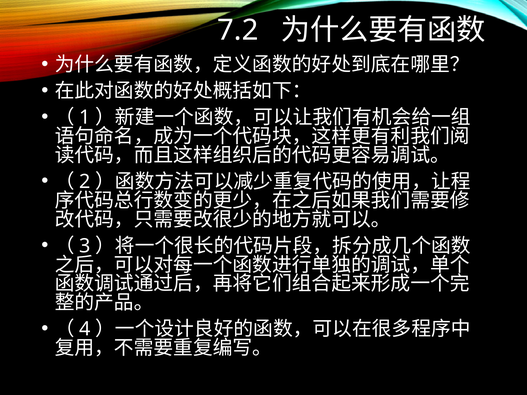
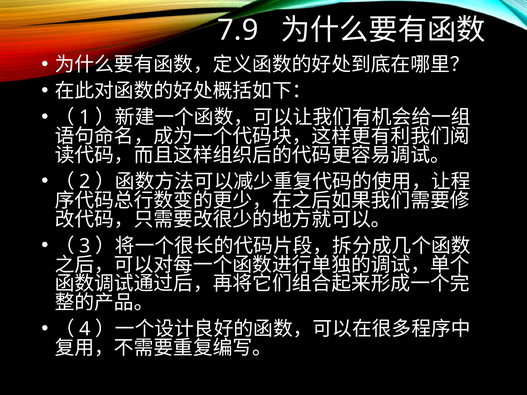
7.2: 7.2 -> 7.9 (238, 30)
